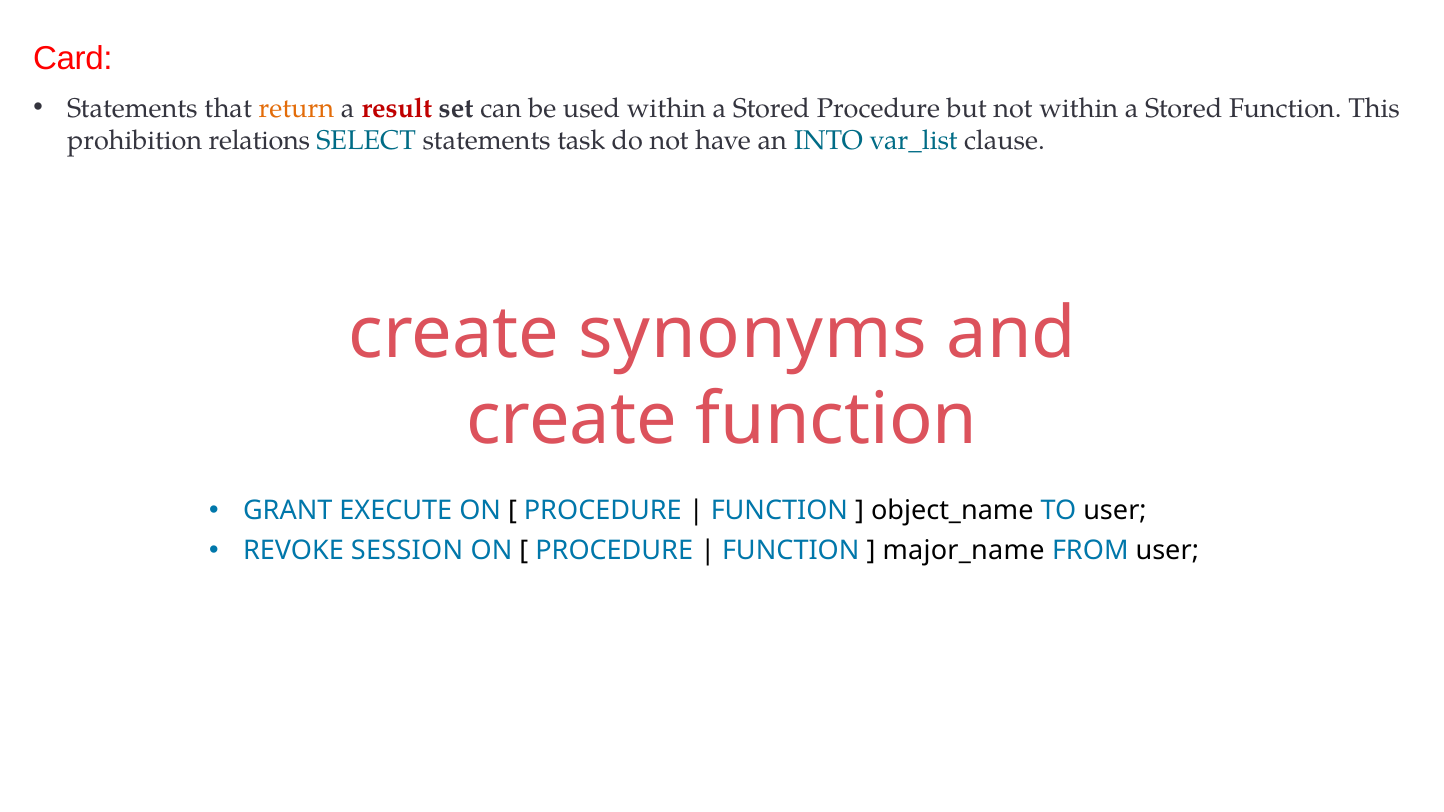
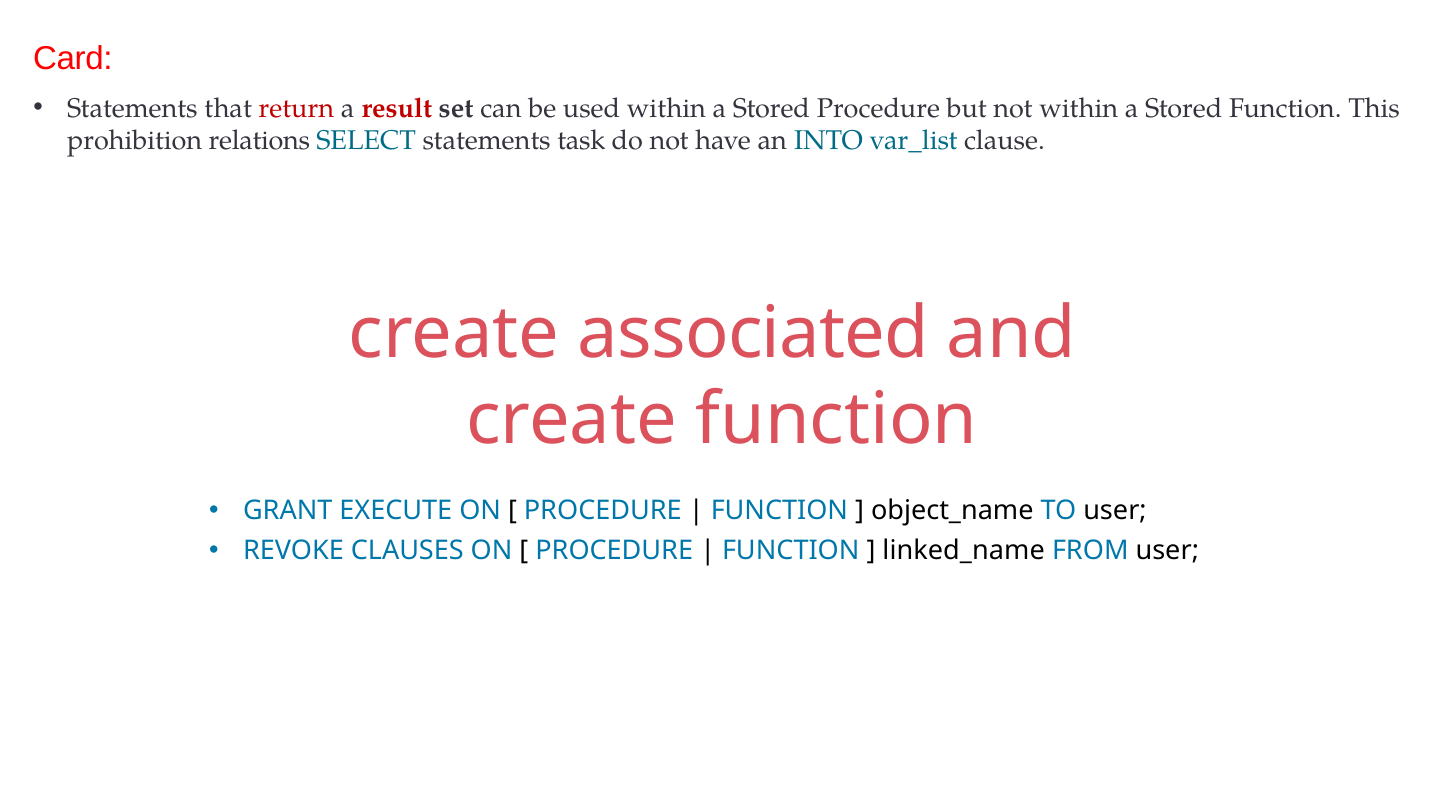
return colour: orange -> red (296, 108)
synonyms: synonyms -> associated (753, 333)
SESSION: SESSION -> CLAUSES (407, 551)
major_name: major_name -> linked_name (964, 551)
